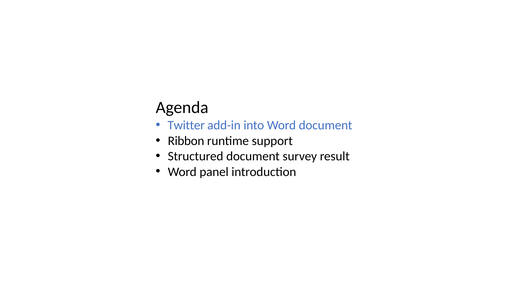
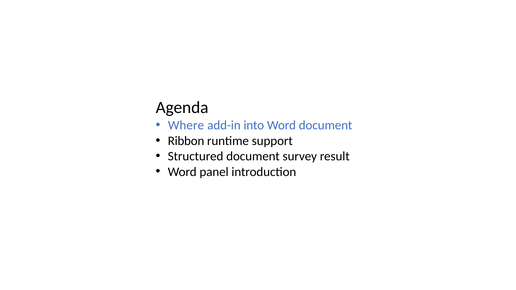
Twitter: Twitter -> Where (186, 125)
